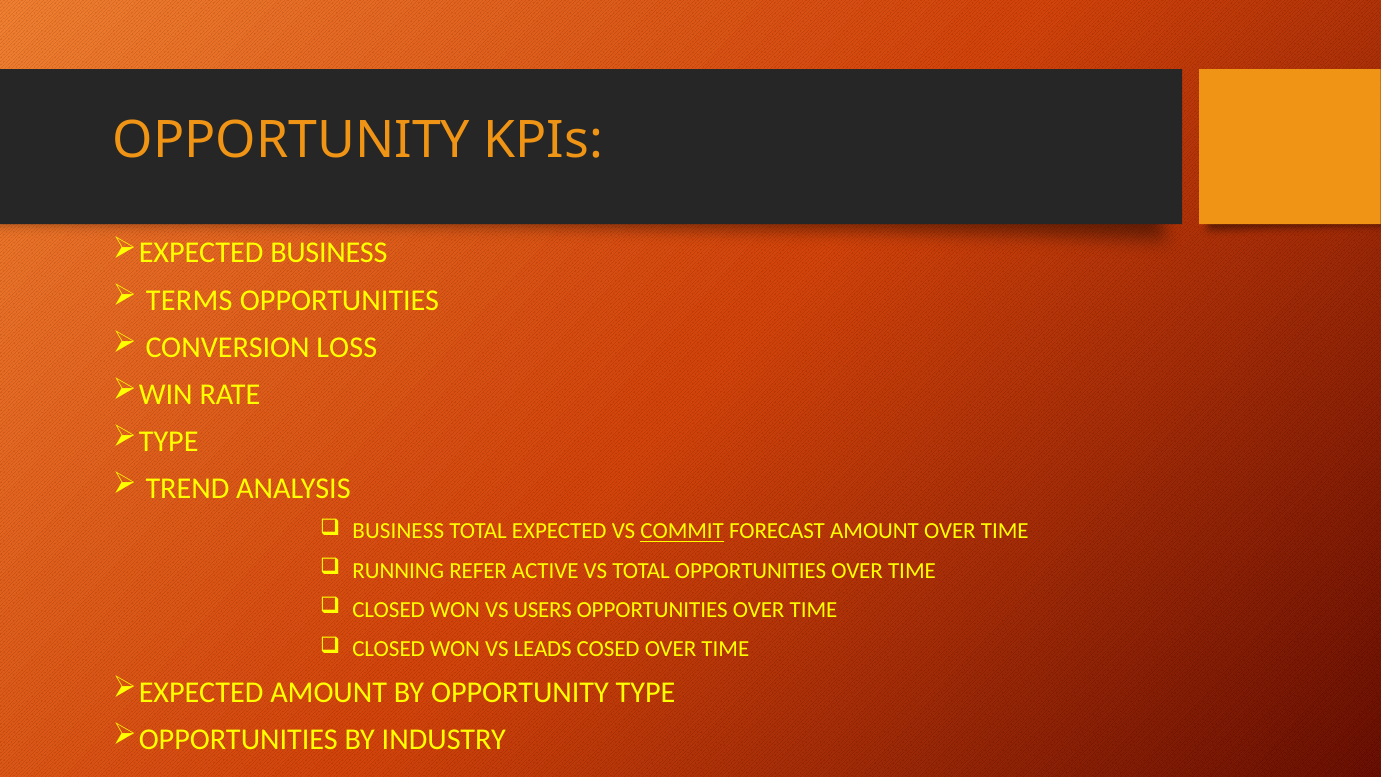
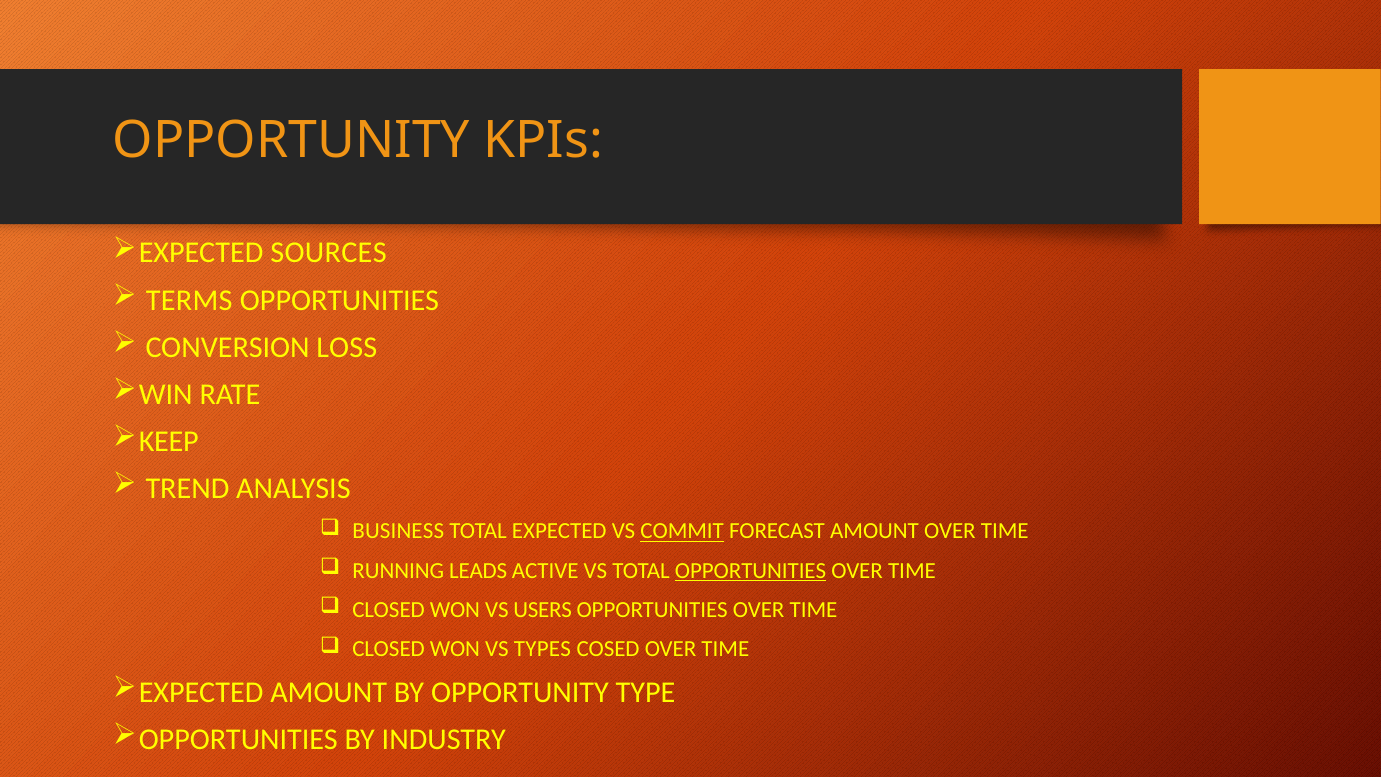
EXPECTED BUSINESS: BUSINESS -> SOURCES (329, 253)
TYPE: TYPE -> KEEP (169, 441)
REFER: REFER -> LEADS (478, 570)
OPPORTUNITIES underline: none -> present (751, 570)
LEADS: LEADS -> TYPES (542, 649)
